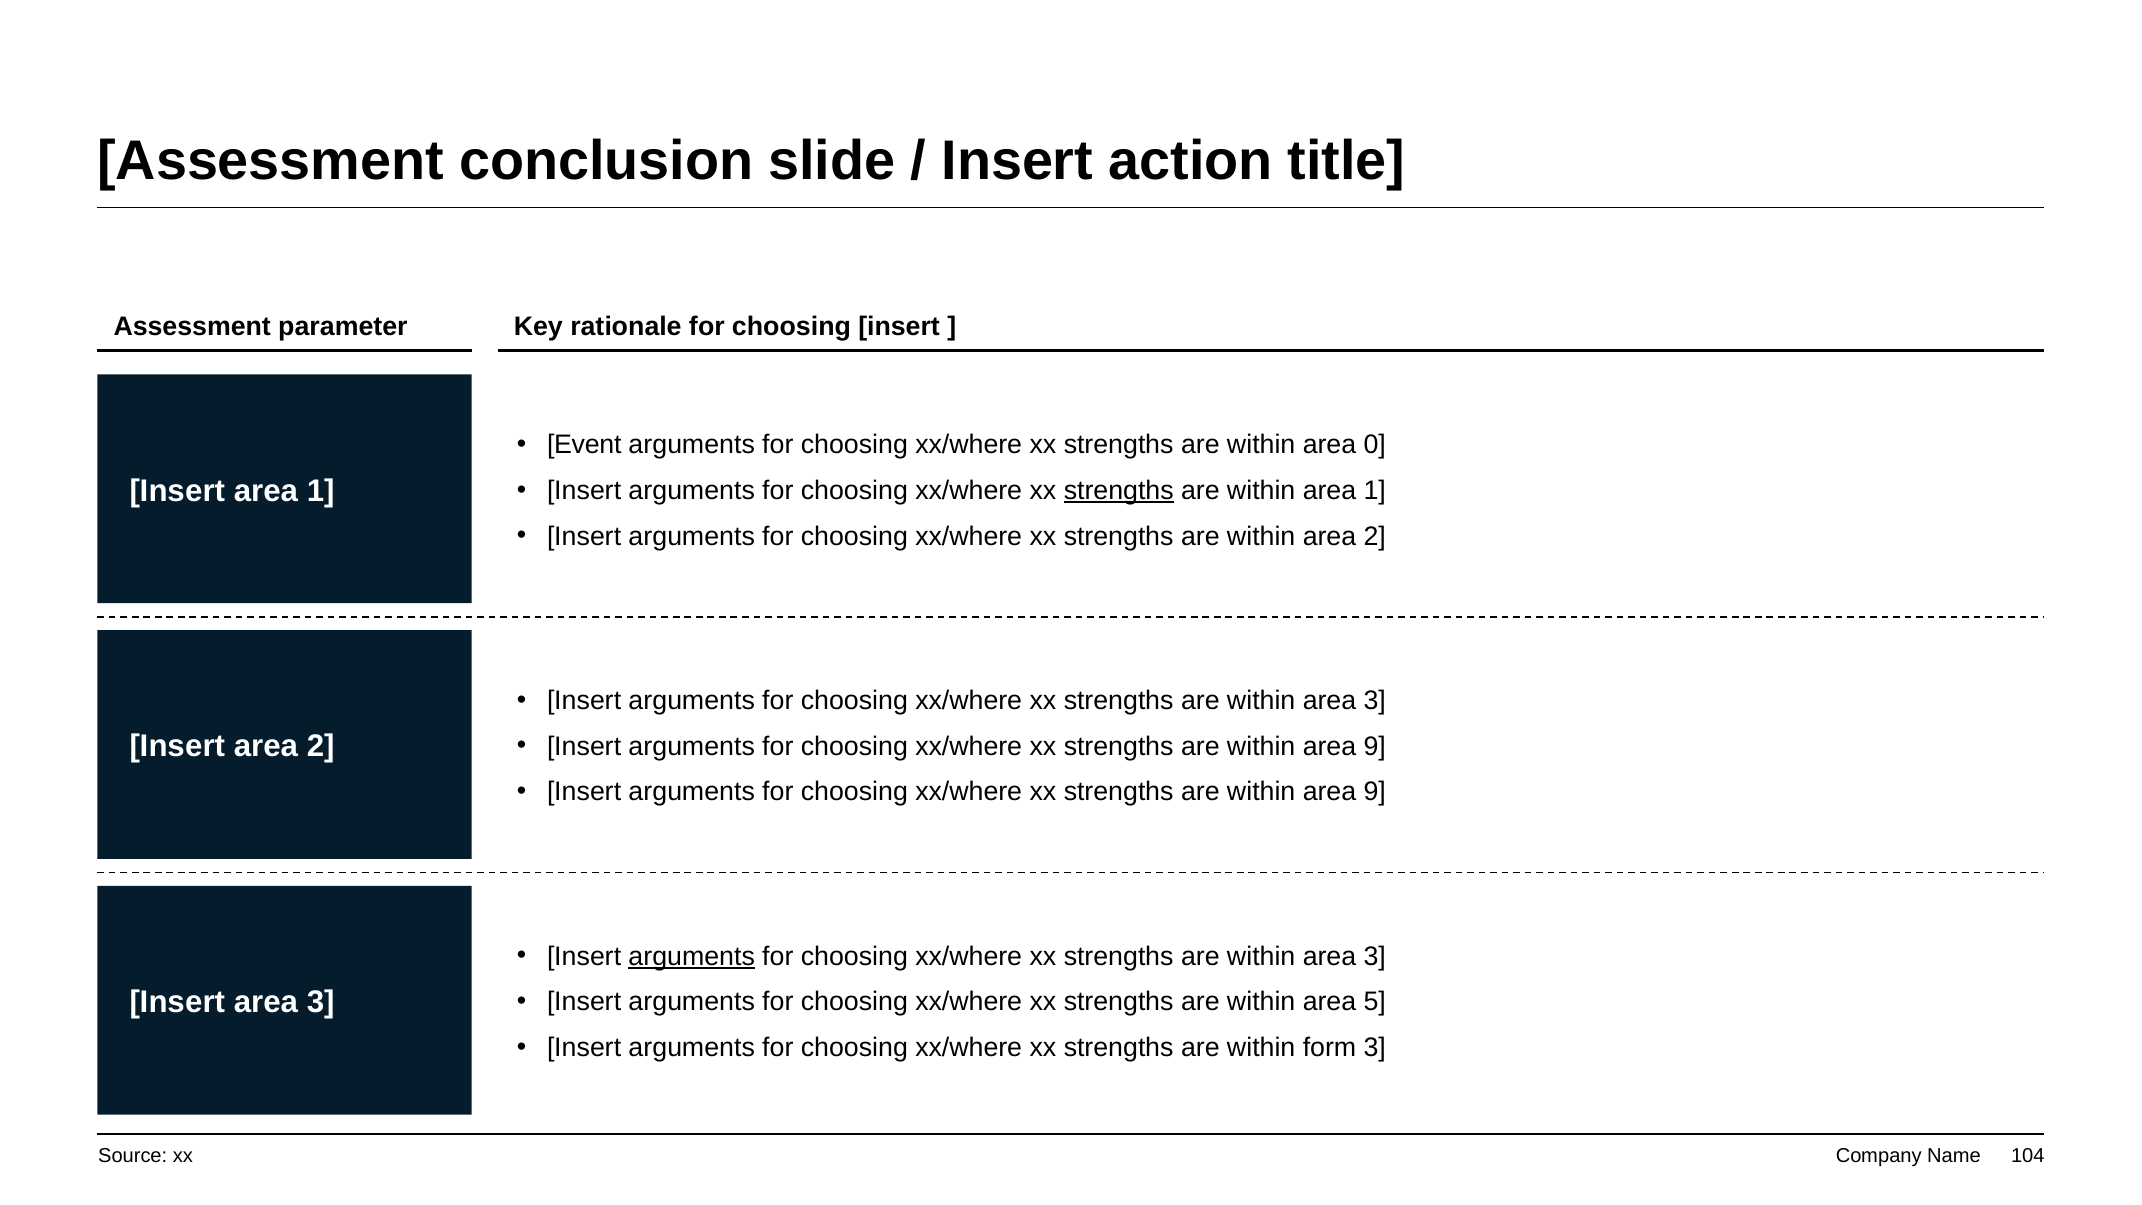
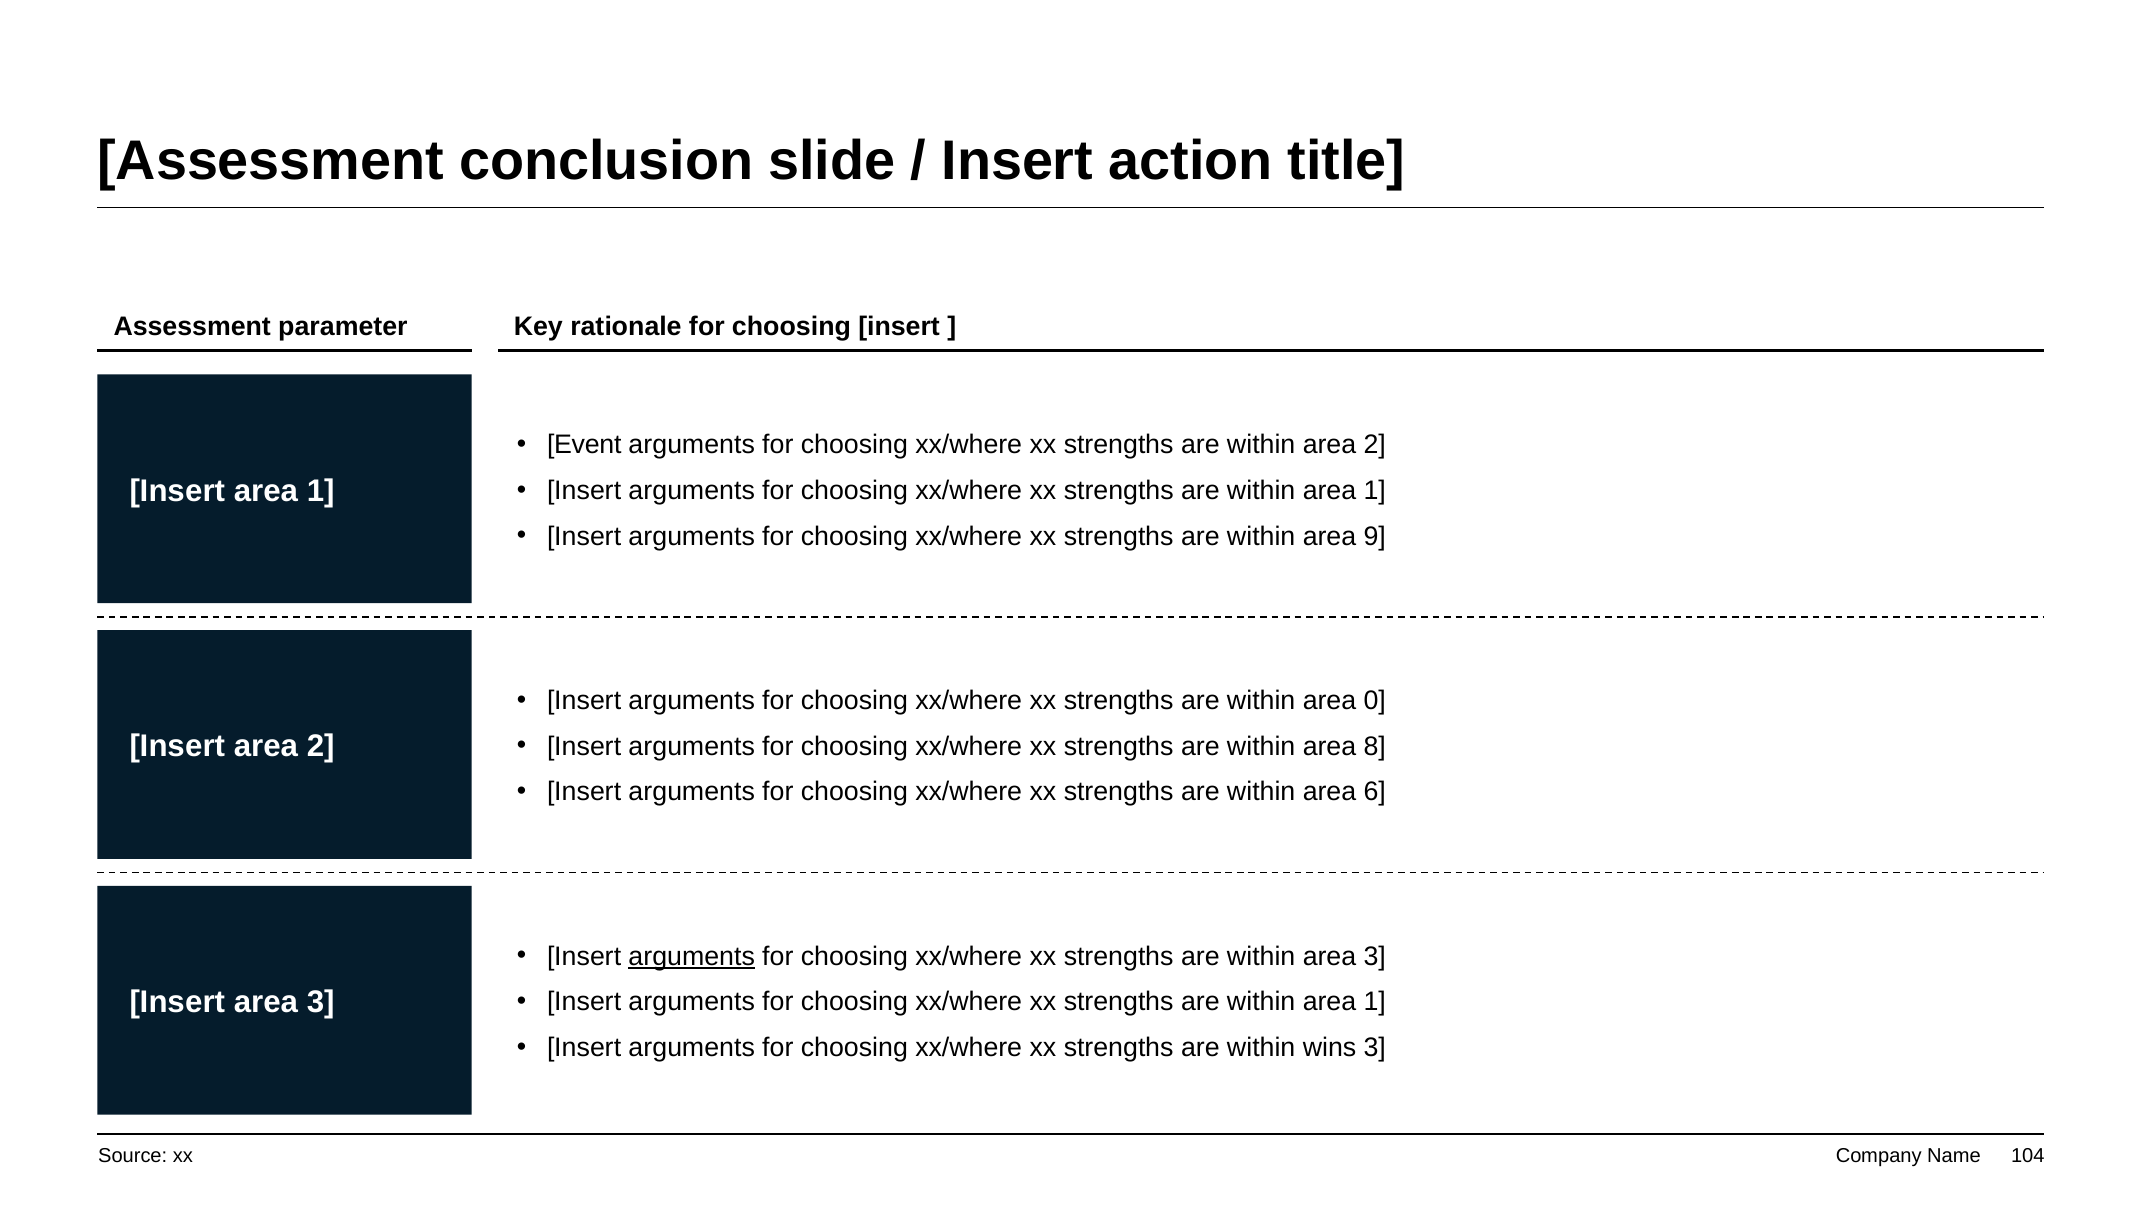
within area 0: 0 -> 2 (1375, 445)
strengths underline: present -> none (1119, 491)
within area 2: 2 -> 9 (1375, 536)
3: 3 -> 0 (1375, 701)
9: 9 -> 8 (1375, 746)
9: 9 -> 6 (1375, 792)
5: 5 -> 1 (1375, 1002)
form: form -> wins (1330, 1048)
